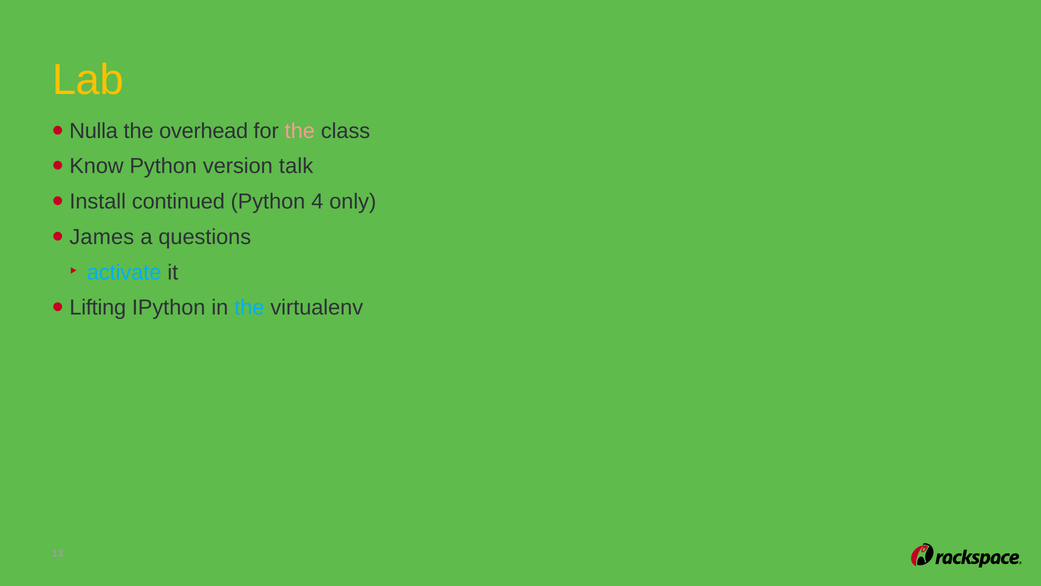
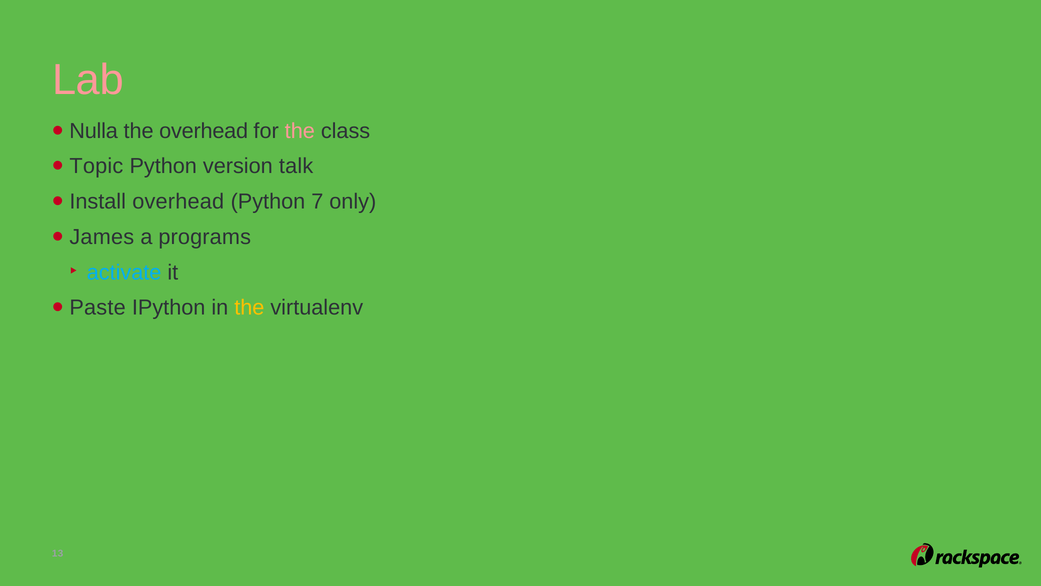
Lab colour: yellow -> pink (88, 80)
Know: Know -> Topic (96, 166)
Install continued: continued -> overhead (178, 202)
4: 4 -> 7 (317, 202)
questions: questions -> programs (205, 237)
Lifting: Lifting -> Paste (98, 308)
the colour: light blue -> yellow (249, 308)
